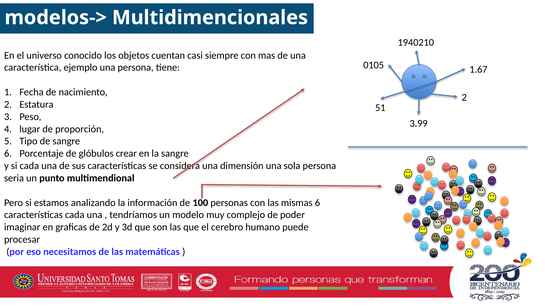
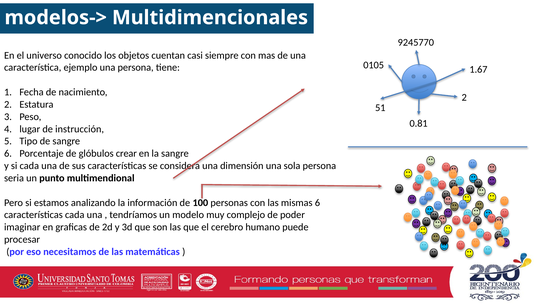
1940210: 1940210 -> 9245770 (416, 42)
3.99: 3.99 -> 0.81 (419, 123)
proporción: proporción -> instrucción (80, 129)
